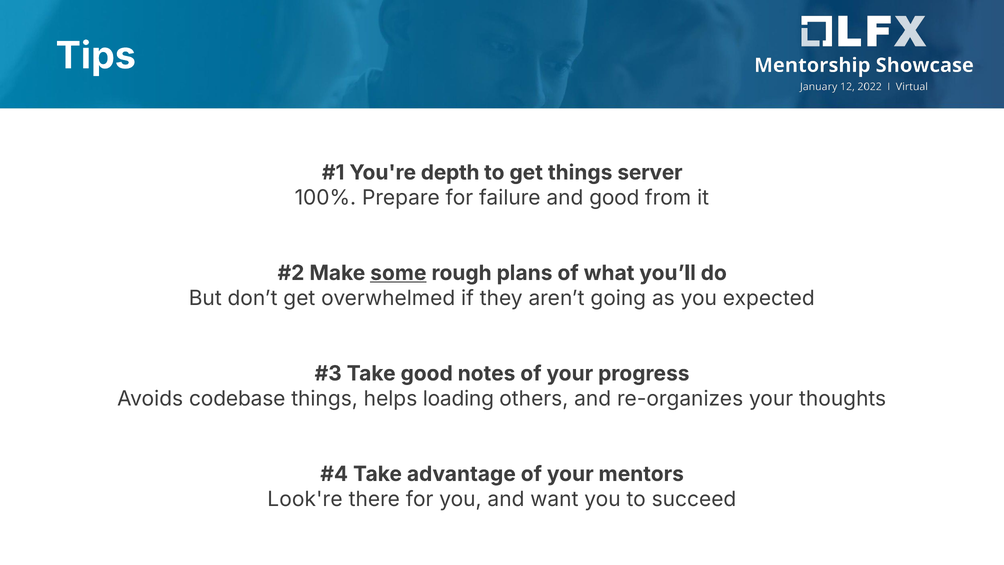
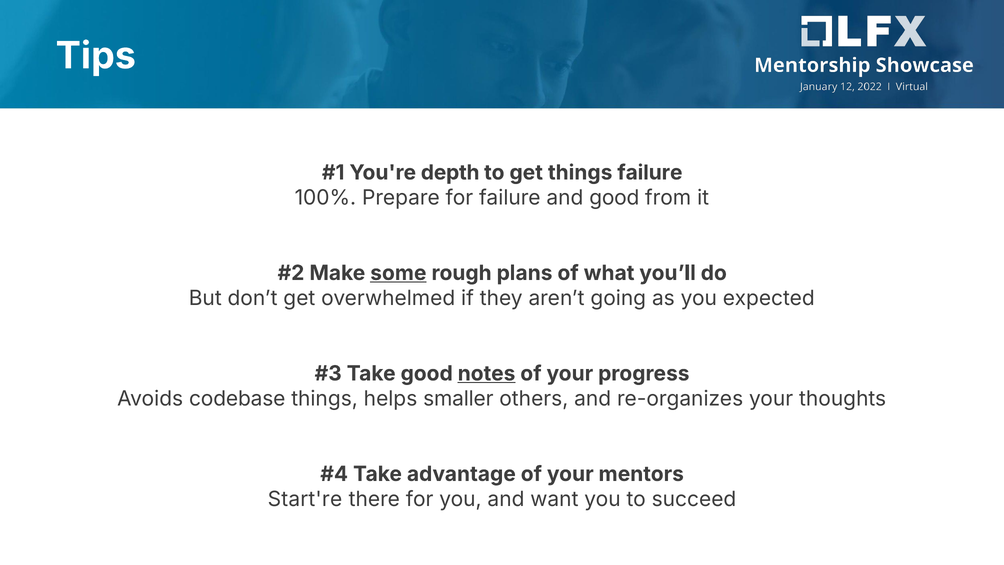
things server: server -> failure (650, 173)
notes underline: none -> present (487, 373)
loading: loading -> smaller (458, 398)
Look're: Look're -> Start're (305, 499)
